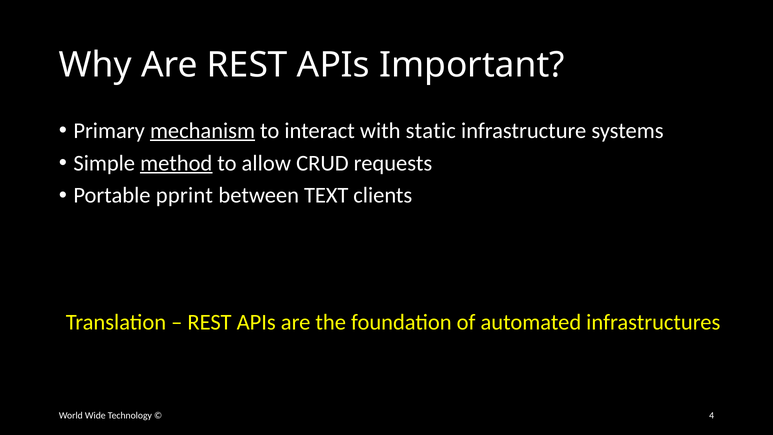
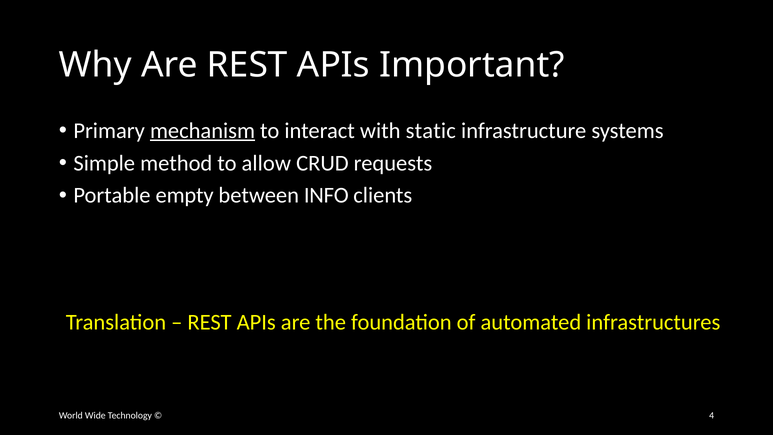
method underline: present -> none (176, 163)
pprint: pprint -> empty (185, 195)
TEXT: TEXT -> INFO (326, 195)
